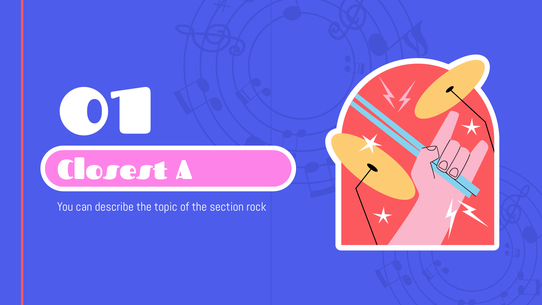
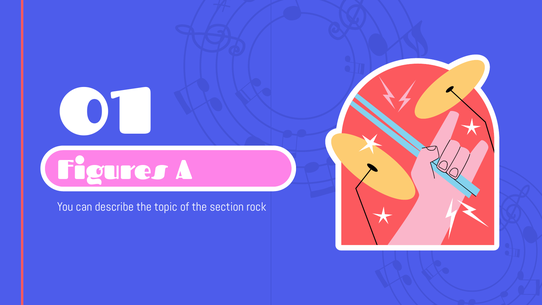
Closest: Closest -> Figures (113, 170)
